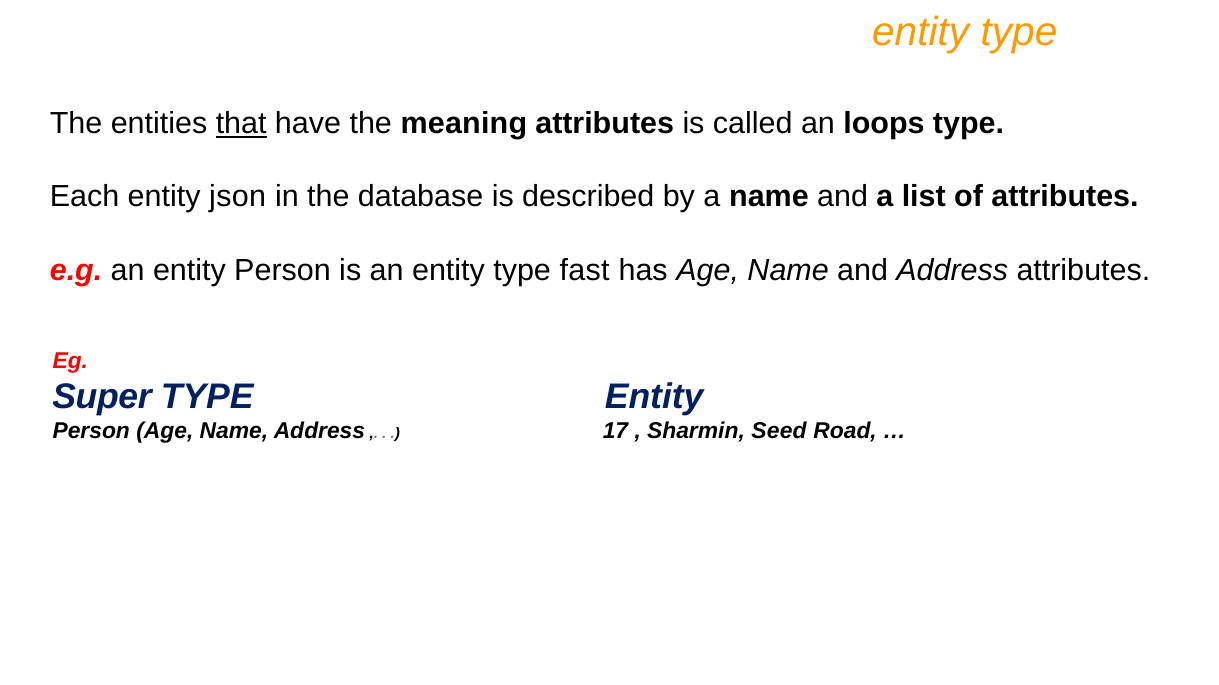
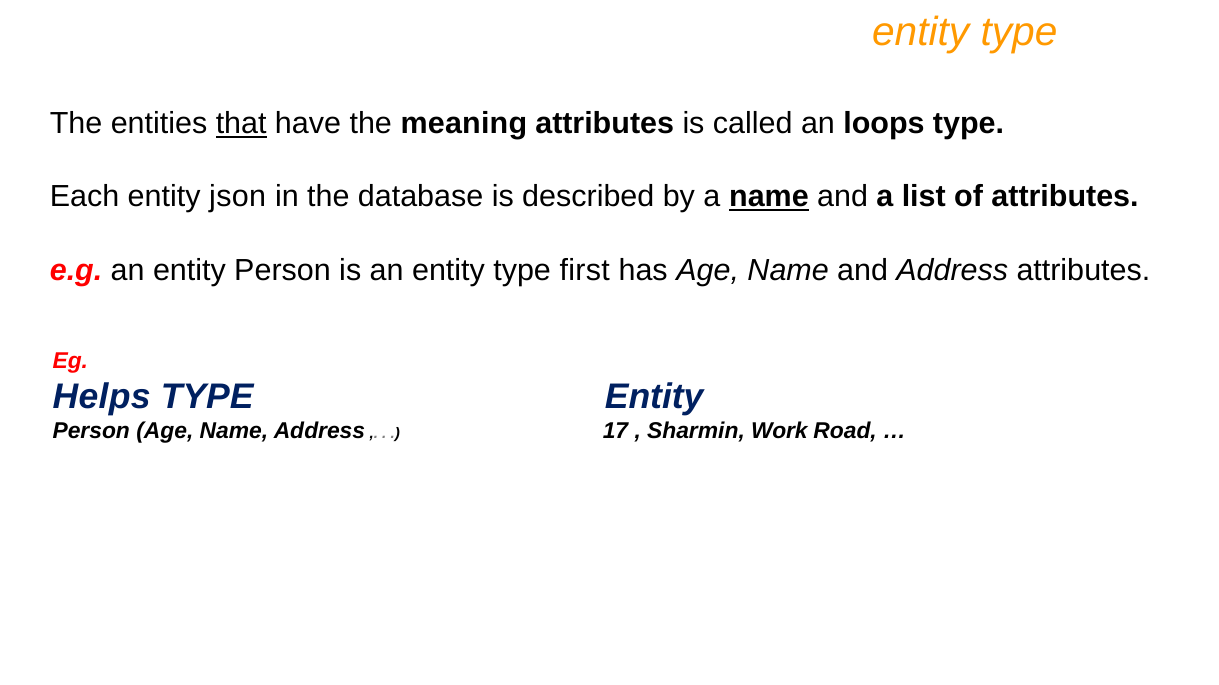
name underline: none -> present (769, 197)
fast: fast -> first (585, 270)
Super: Super -> Helps (102, 397)
Seed: Seed -> Work (779, 431)
